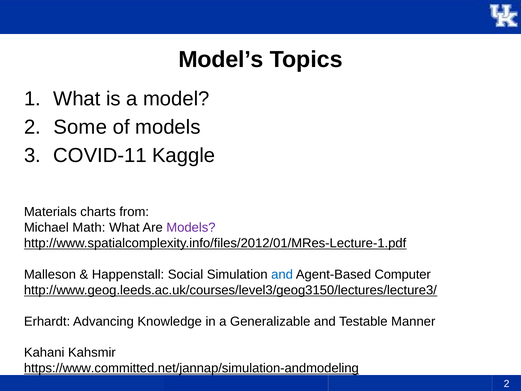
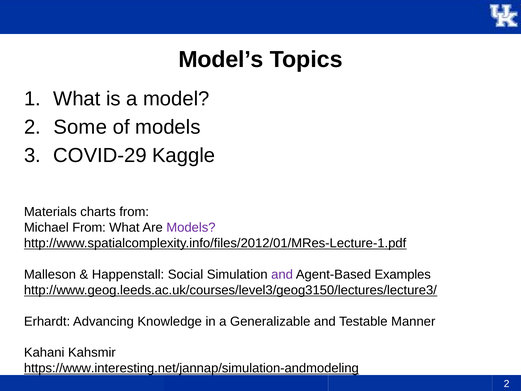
COVID-11: COVID-11 -> COVID-29 (100, 155)
Michael Math: Math -> From (89, 227)
and colour: blue -> purple (282, 274)
Computer: Computer -> Examples (403, 274)
https://www.committed.net/jannap/simulation-andmodeling: https://www.committed.net/jannap/simulation-andmodeling -> https://www.interesting.net/jannap/simulation-andmodeling (191, 368)
